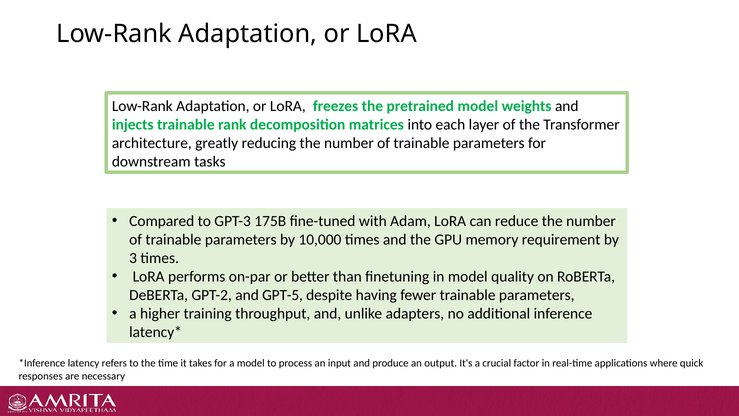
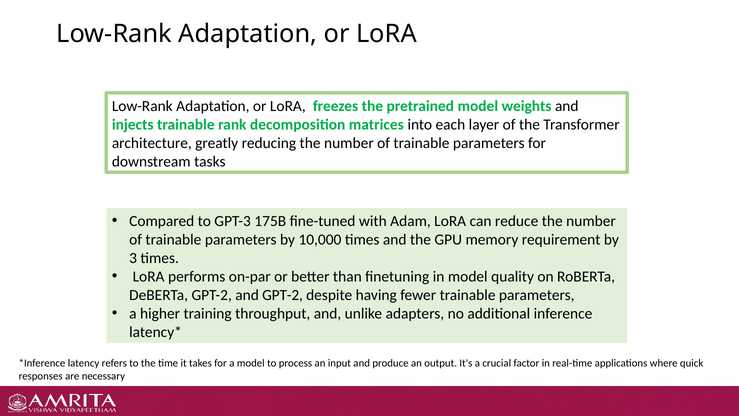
and GPT-5: GPT-5 -> GPT-2 (283, 295)
